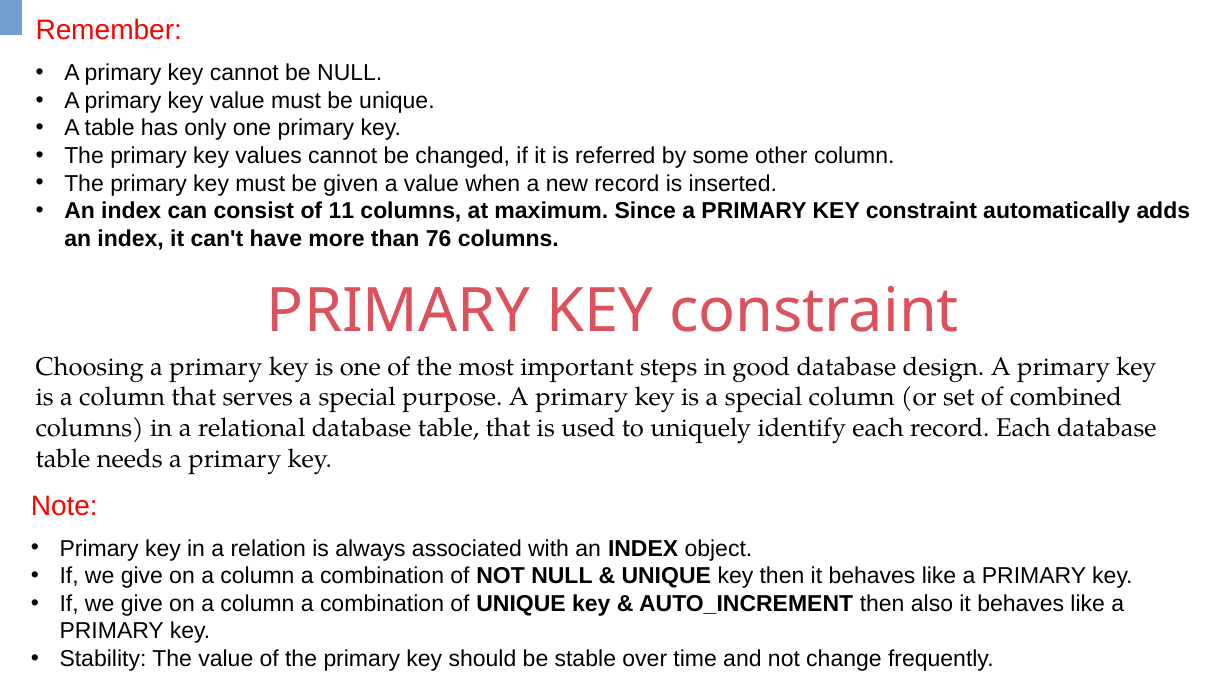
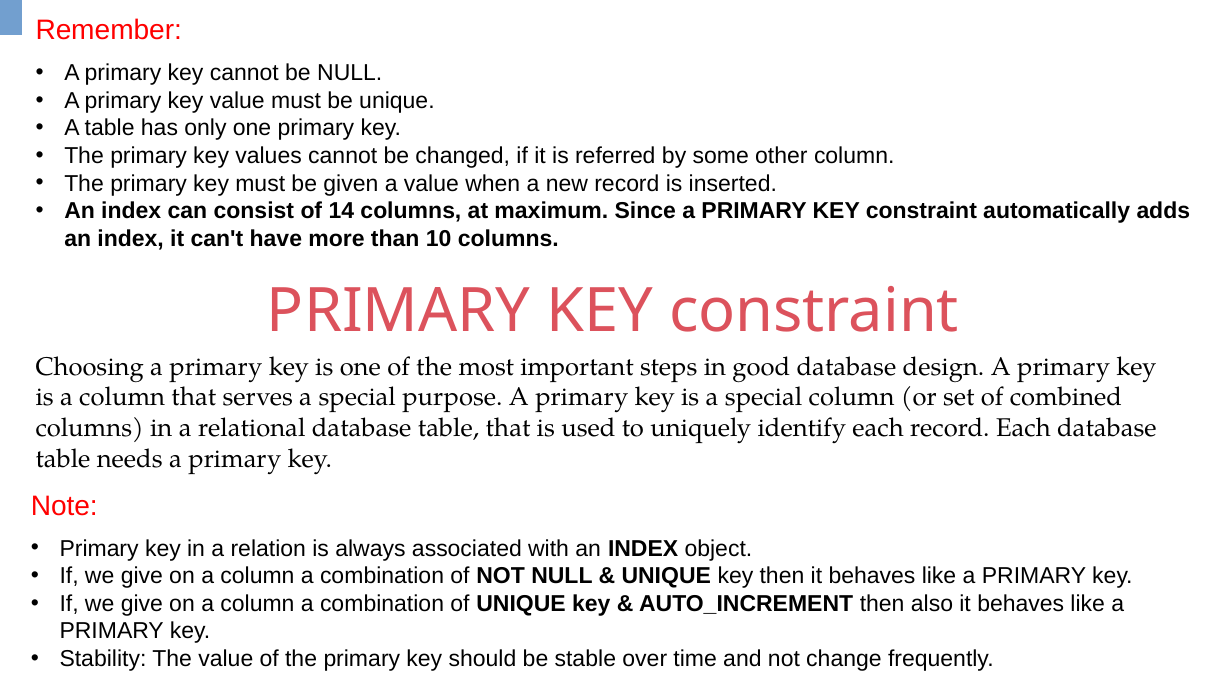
11: 11 -> 14 (341, 211)
76: 76 -> 10 (439, 239)
